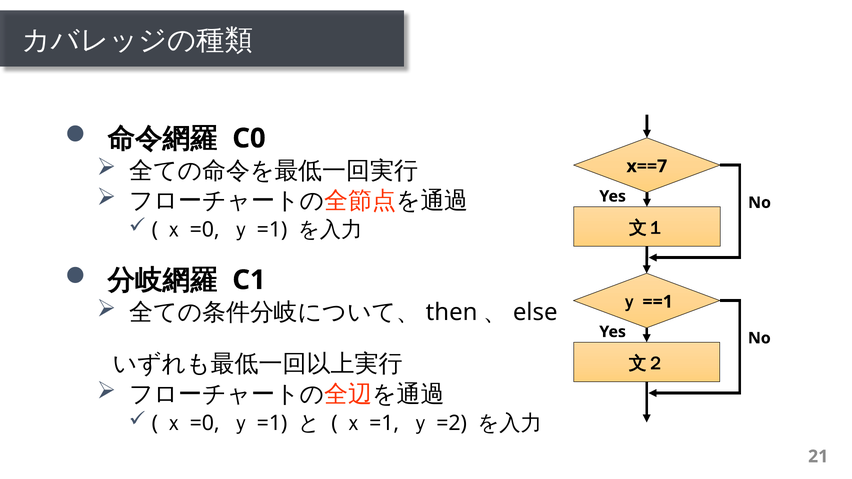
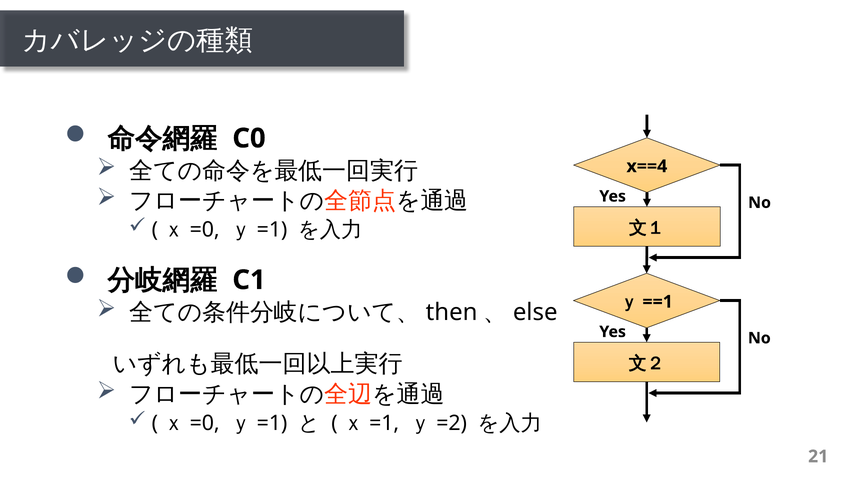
x==7: x==7 -> x==4 (647, 166)
